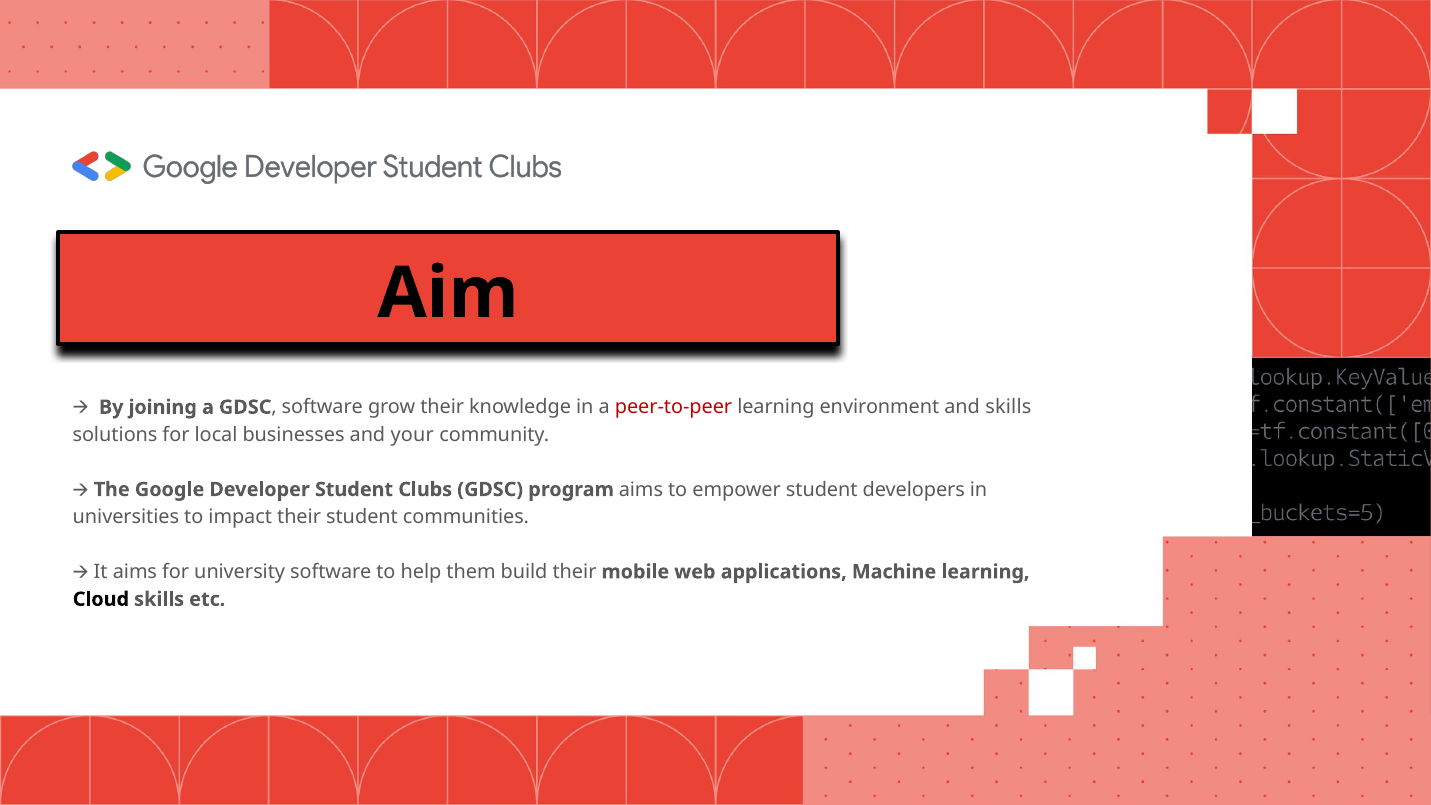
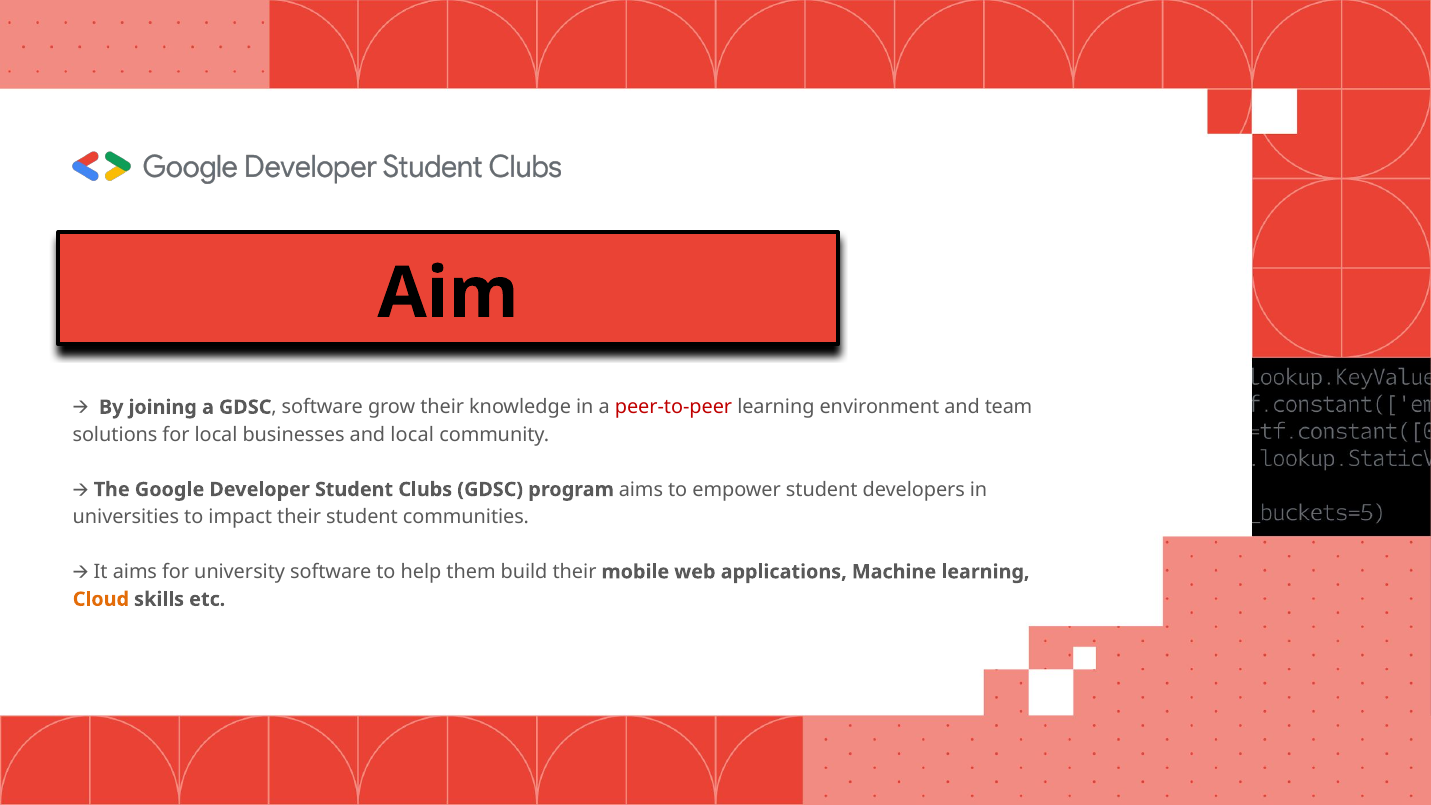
and skills: skills -> team (1009, 407)
and your: your -> local (412, 435)
Cloud colour: black -> orange (101, 599)
